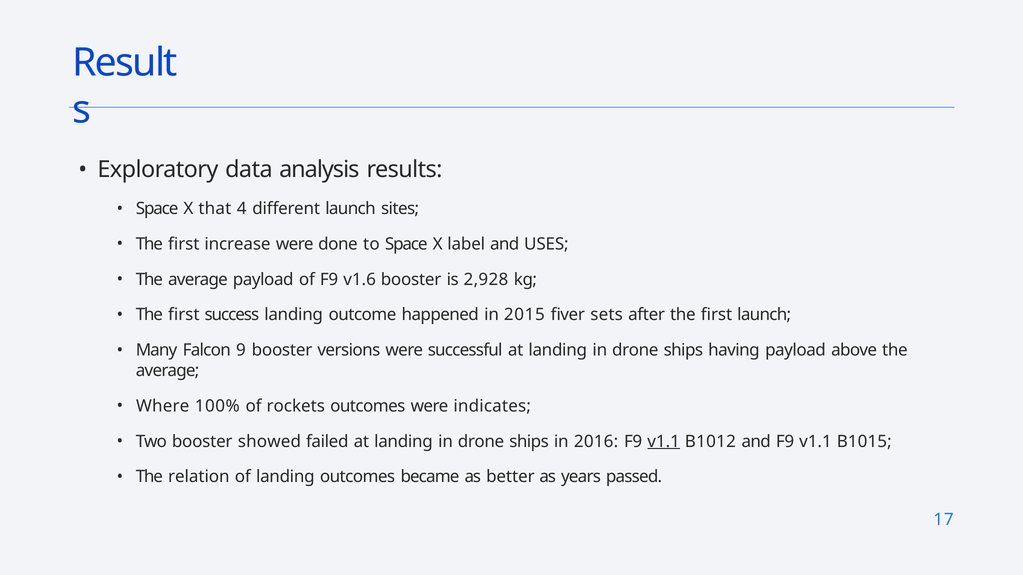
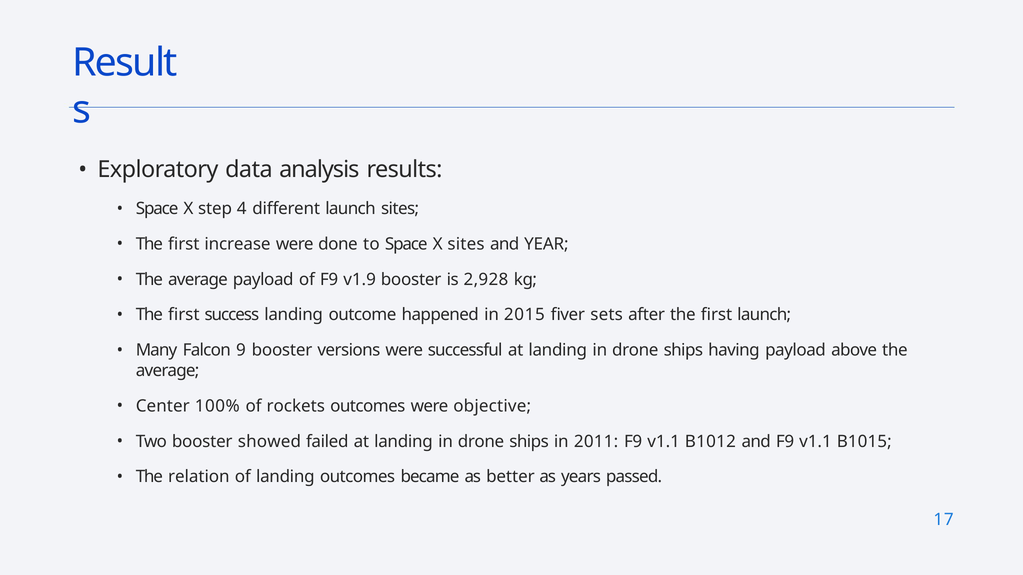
that: that -> step (215, 209)
X label: label -> sites (466, 244)
USES: USES -> YEAR (546, 244)
v1.6: v1.6 -> v1.9 (360, 280)
Where: Where -> Center (163, 406)
indicates: indicates -> objective (492, 406)
2016: 2016 -> 2011 (596, 442)
v1.1 underline: present -> none (664, 442)
